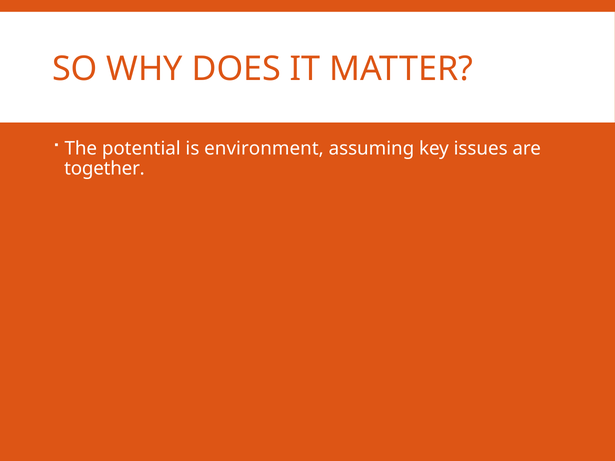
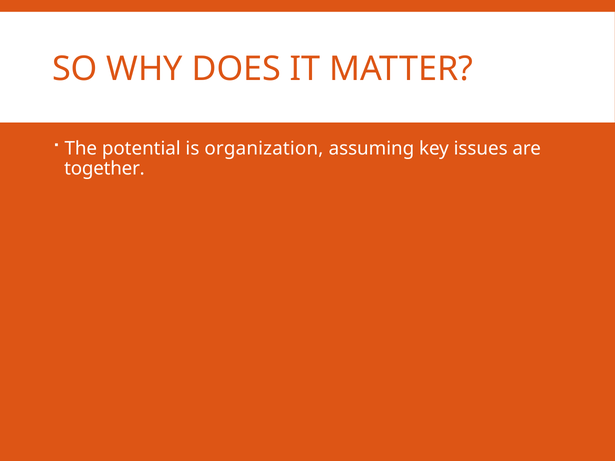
environment: environment -> organization (264, 148)
